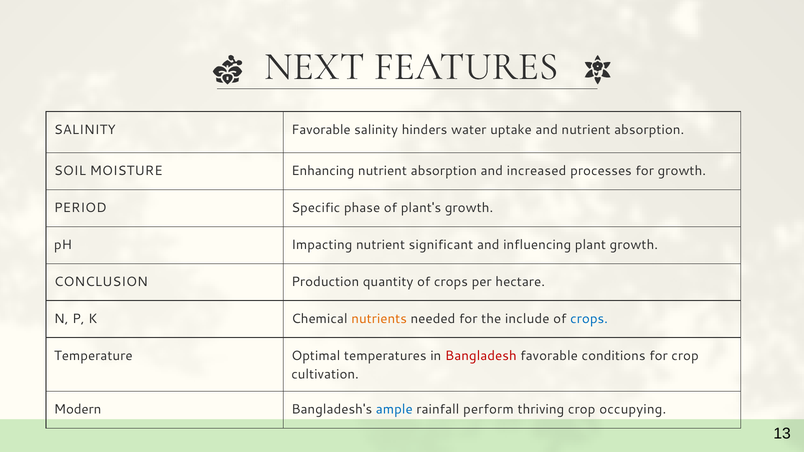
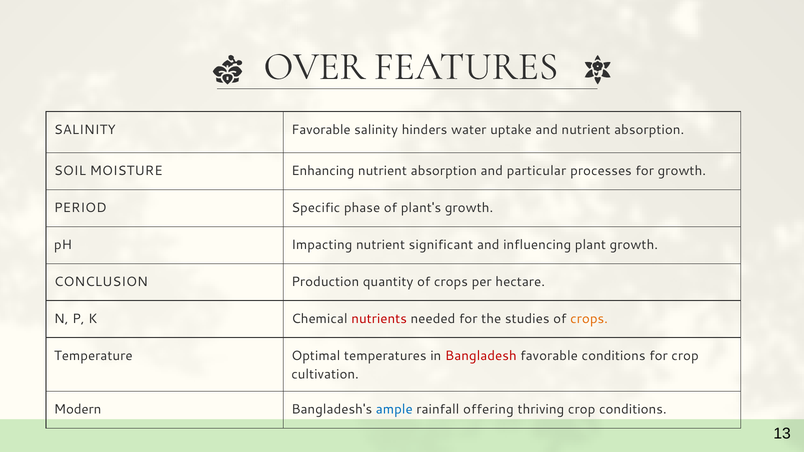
NEXT: NEXT -> OVER (315, 66)
increased: increased -> particular (536, 171)
nutrients colour: orange -> red (379, 319)
include: include -> studies (527, 319)
crops colour: blue -> orange (589, 319)
perform: perform -> offering (488, 410)
crop occupying: occupying -> conditions (633, 410)
